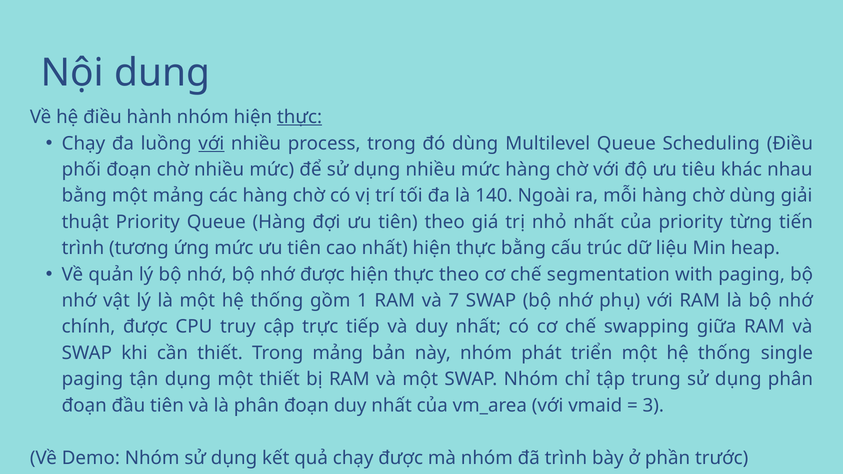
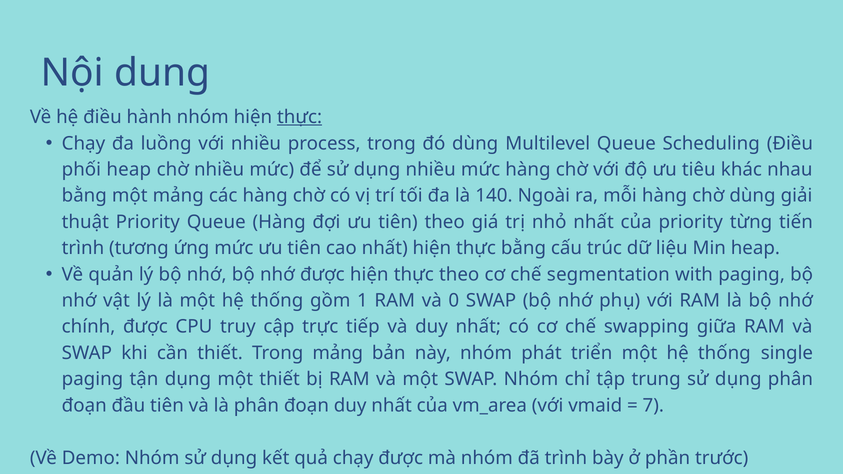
với underline: present -> none (211, 143)
phối đoạn: đoạn -> heap (129, 170)
7: 7 -> 0 (454, 301)
3: 3 -> 7 (653, 406)
